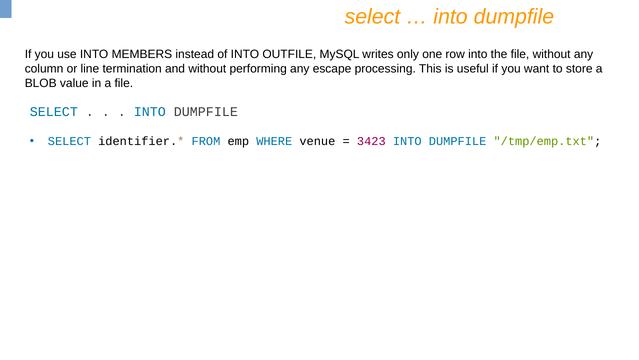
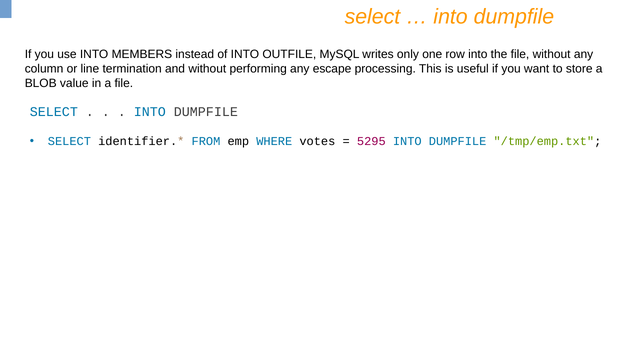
venue: venue -> votes (317, 141)
3423: 3423 -> 5295 (371, 141)
